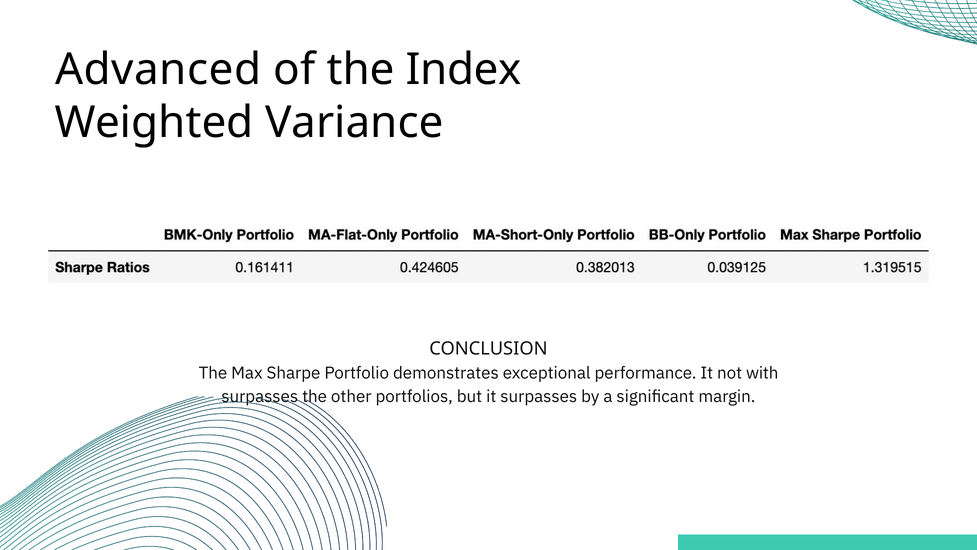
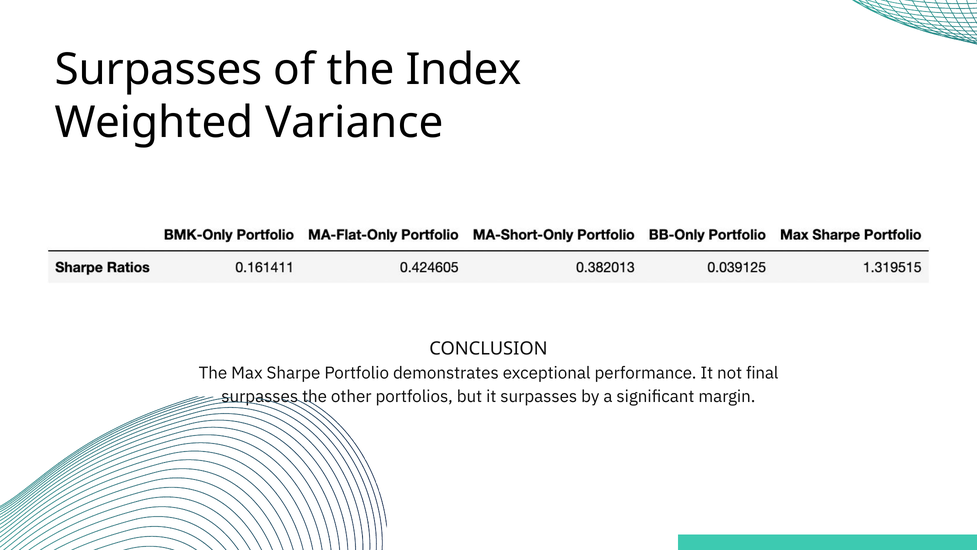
Advanced: Advanced -> Surpasses (159, 70)
with: with -> final (762, 373)
